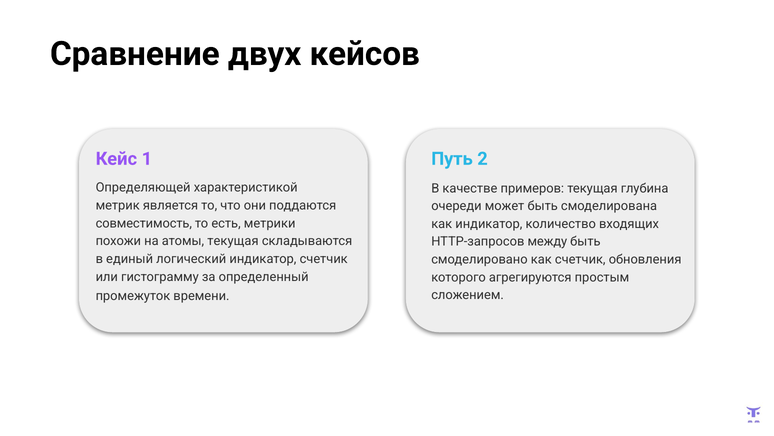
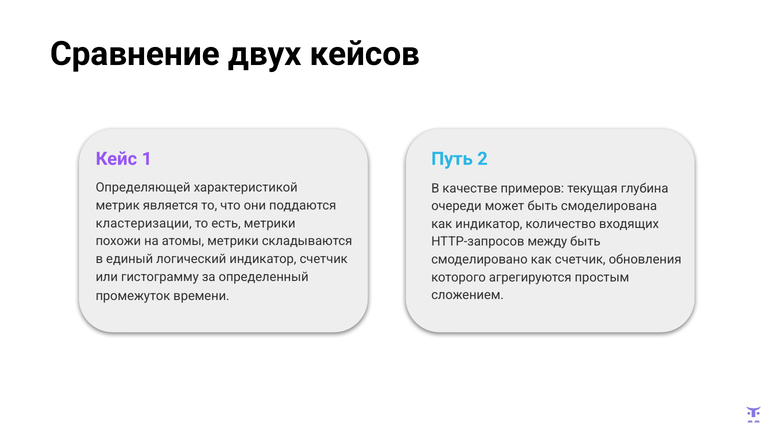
совместимость: совместимость -> кластеризации (144, 223)
атомы текущая: текущая -> метрики (233, 241)
